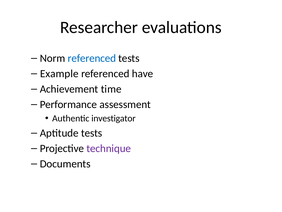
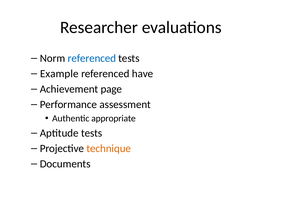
time: time -> page (111, 89)
investigator: investigator -> appropriate (114, 118)
technique colour: purple -> orange (109, 148)
